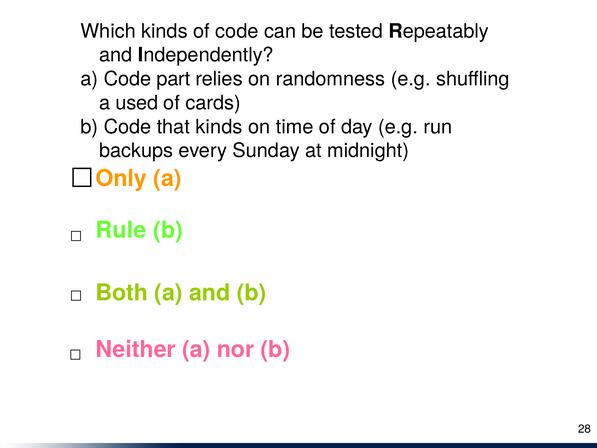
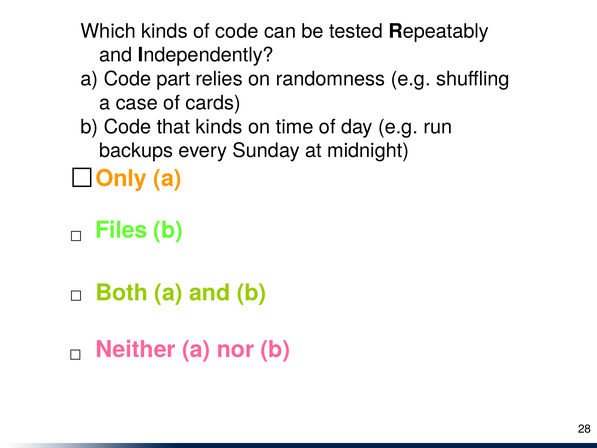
used: used -> case (137, 103)
Rule: Rule -> Files (121, 230)
